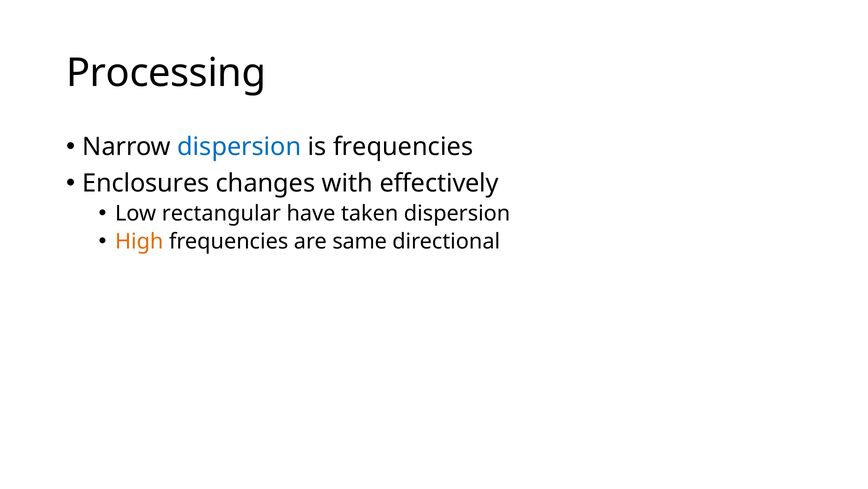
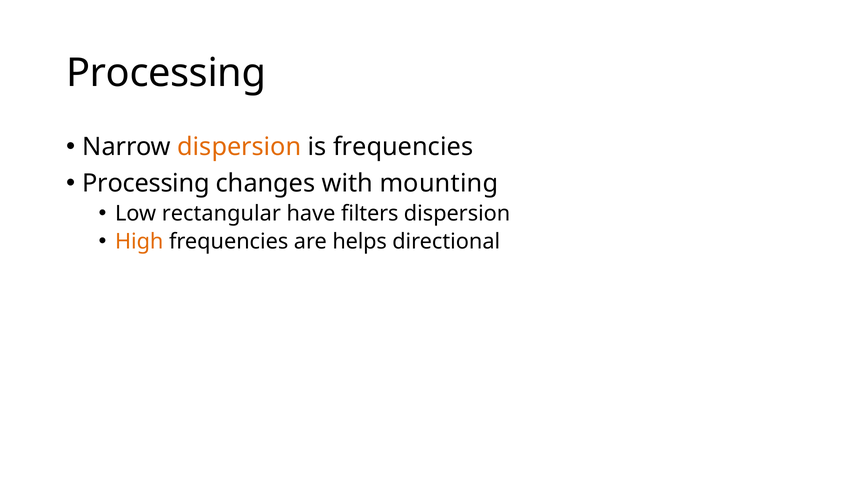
dispersion colour: blue -> orange (239, 147)
Enclosures: Enclosures -> Processing (146, 183)
effectively: effectively -> mounting (439, 183)
taken: taken -> filters (370, 213)
same: same -> helps (360, 241)
